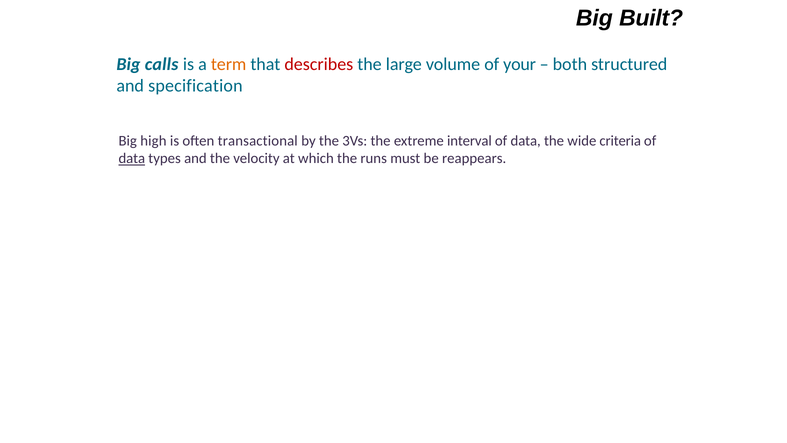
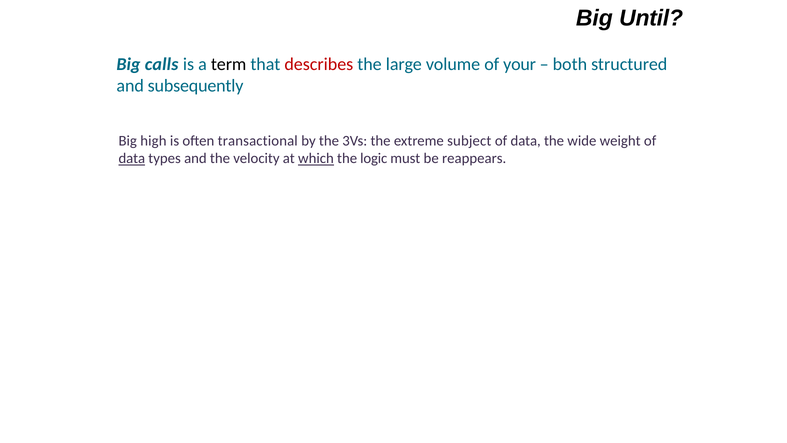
Built: Built -> Until (651, 18)
term colour: orange -> black (229, 64)
specification: specification -> subsequently (196, 86)
interval: interval -> subject (469, 141)
criteria: criteria -> weight (620, 141)
which underline: none -> present (316, 158)
runs: runs -> logic (374, 158)
